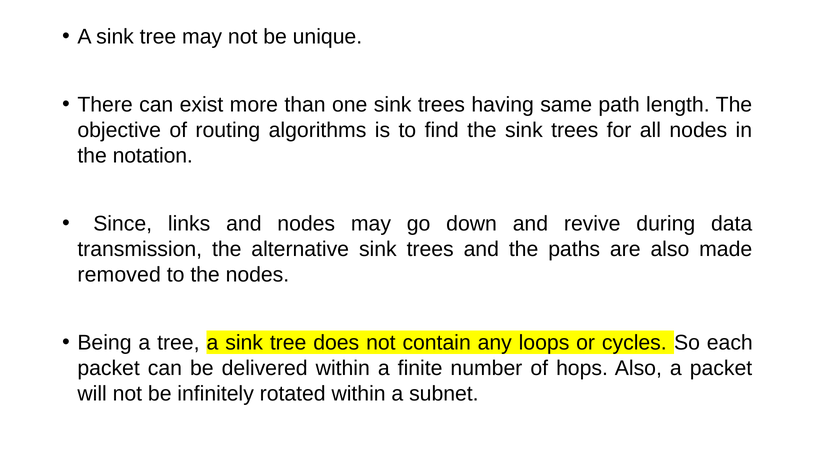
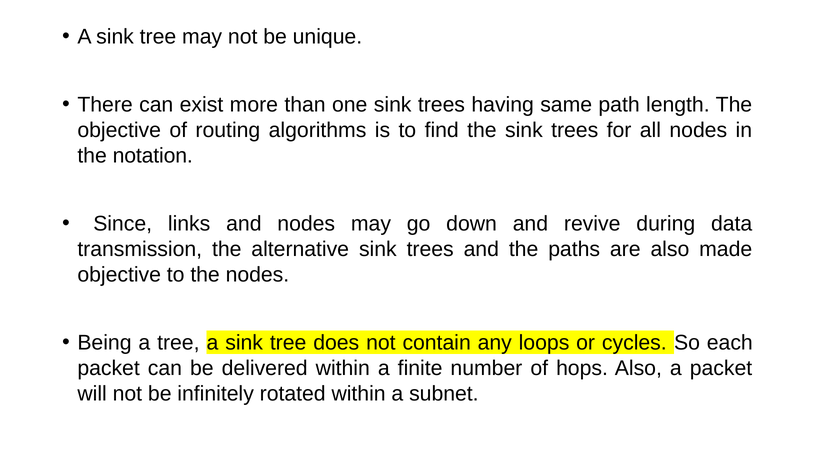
removed: removed -> objective (119, 274)
